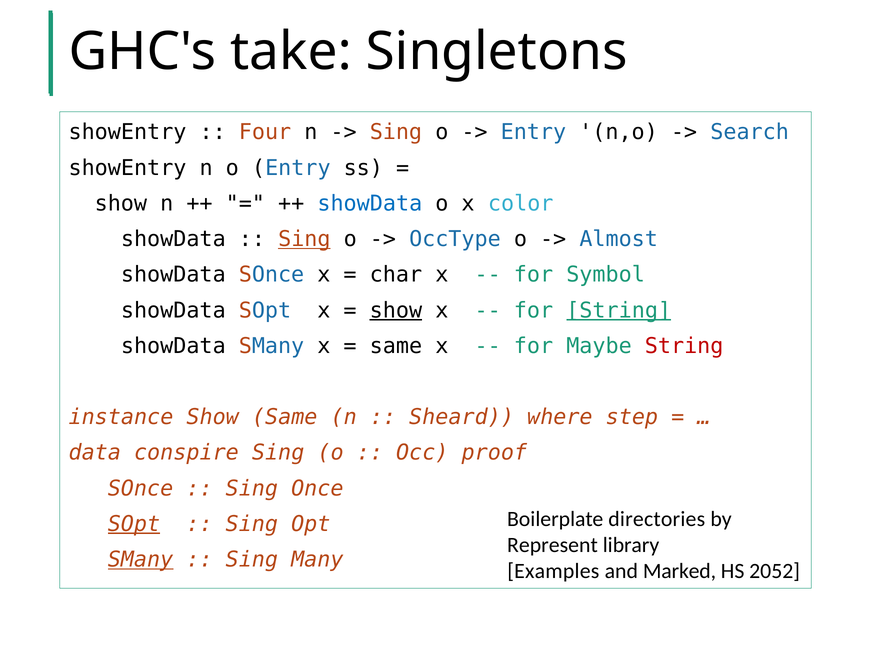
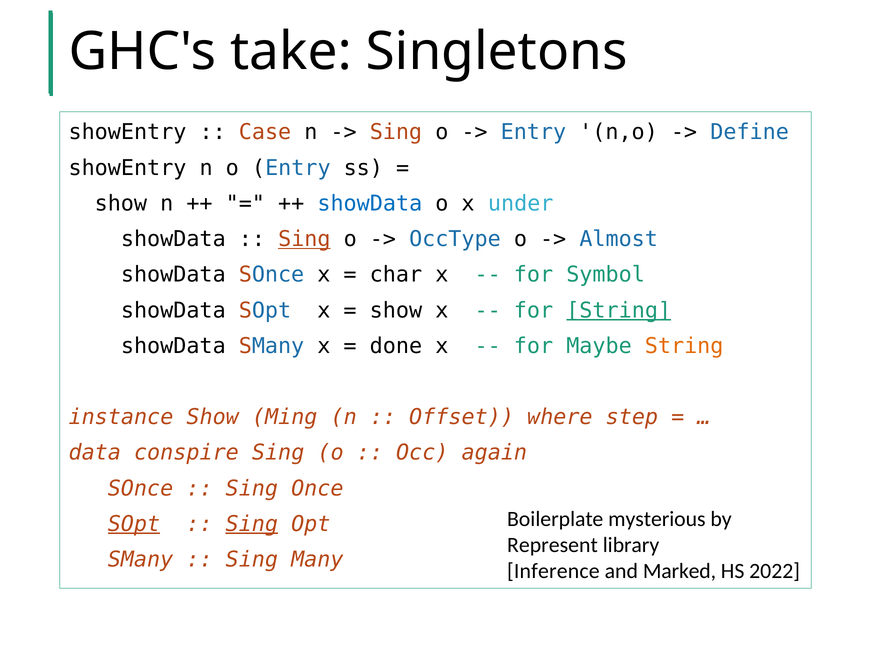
Four: Four -> Case (265, 132)
Search: Search -> Define (750, 132)
color: color -> under (521, 204)
show underline: present -> none (396, 310)
same: same -> done (396, 346)
String colour: red -> orange (684, 346)
Show Same: Same -> Ming (285, 417)
Sheard: Sheard -> Offset (462, 417)
proof: proof -> again (494, 453)
directories: directories -> mysterious (657, 519)
Sing underline: none -> present (252, 524)
SMany underline: present -> none (141, 560)
Examples: Examples -> Inference (553, 572)
2052: 2052 -> 2022 (775, 572)
